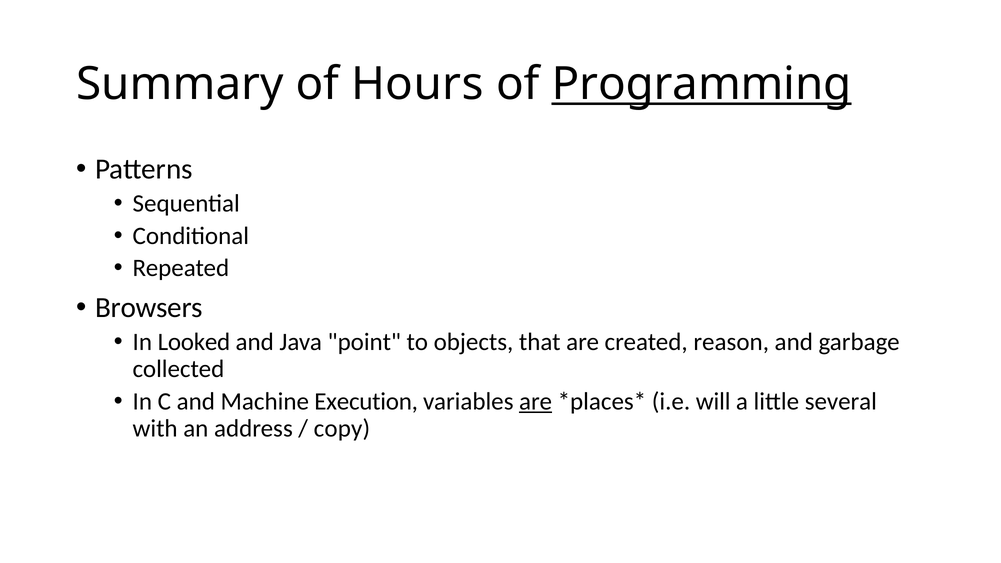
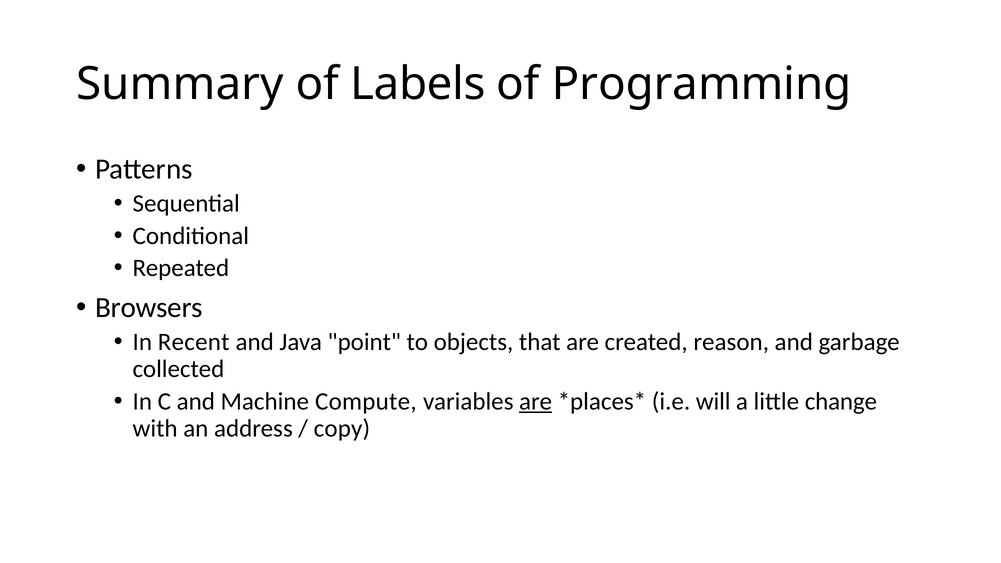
Hours: Hours -> Labels (418, 84)
Programming underline: present -> none (702, 84)
Looked: Looked -> Recent (194, 342)
Execution: Execution -> Compute (366, 401)
several: several -> change (841, 401)
